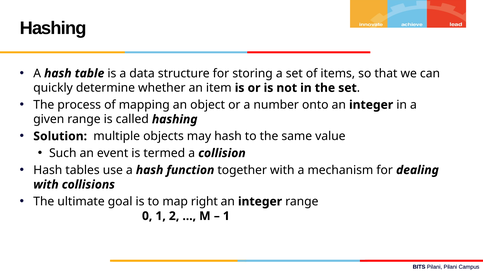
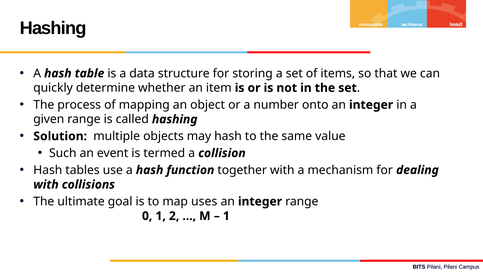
right: right -> uses (204, 201)
